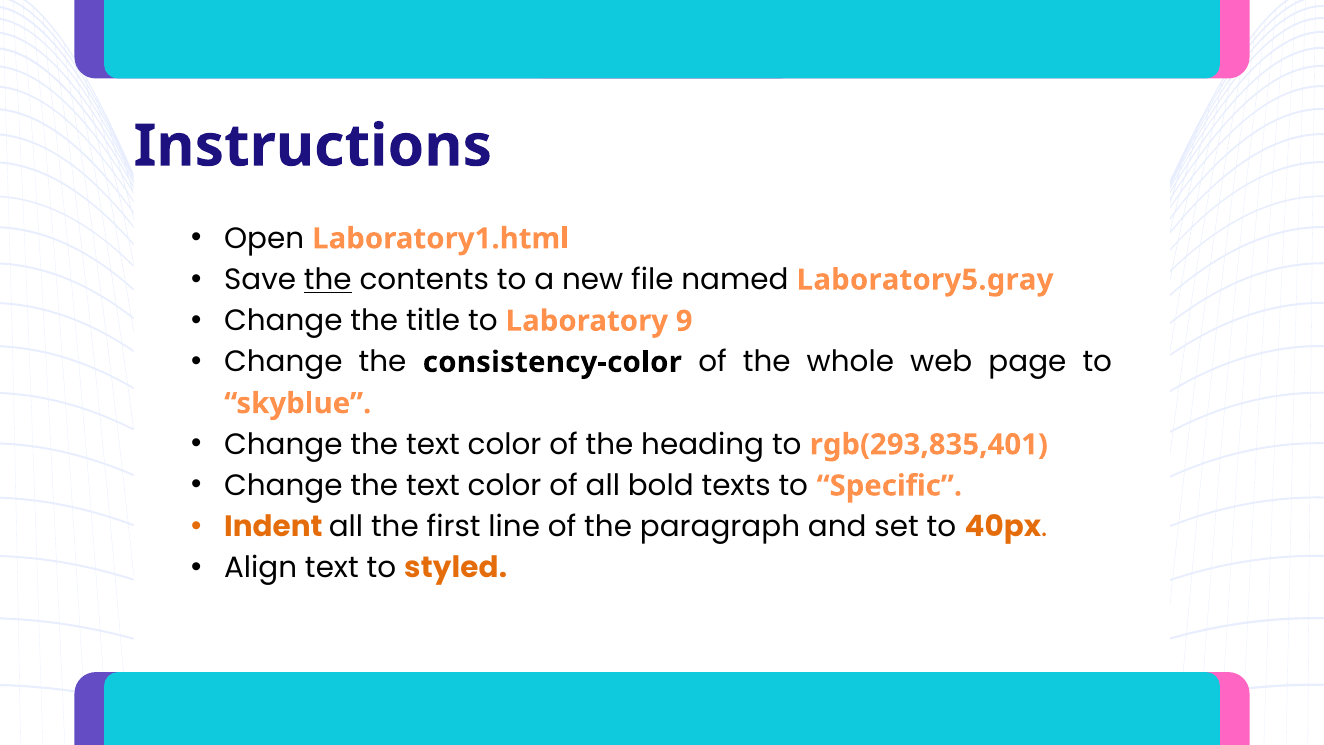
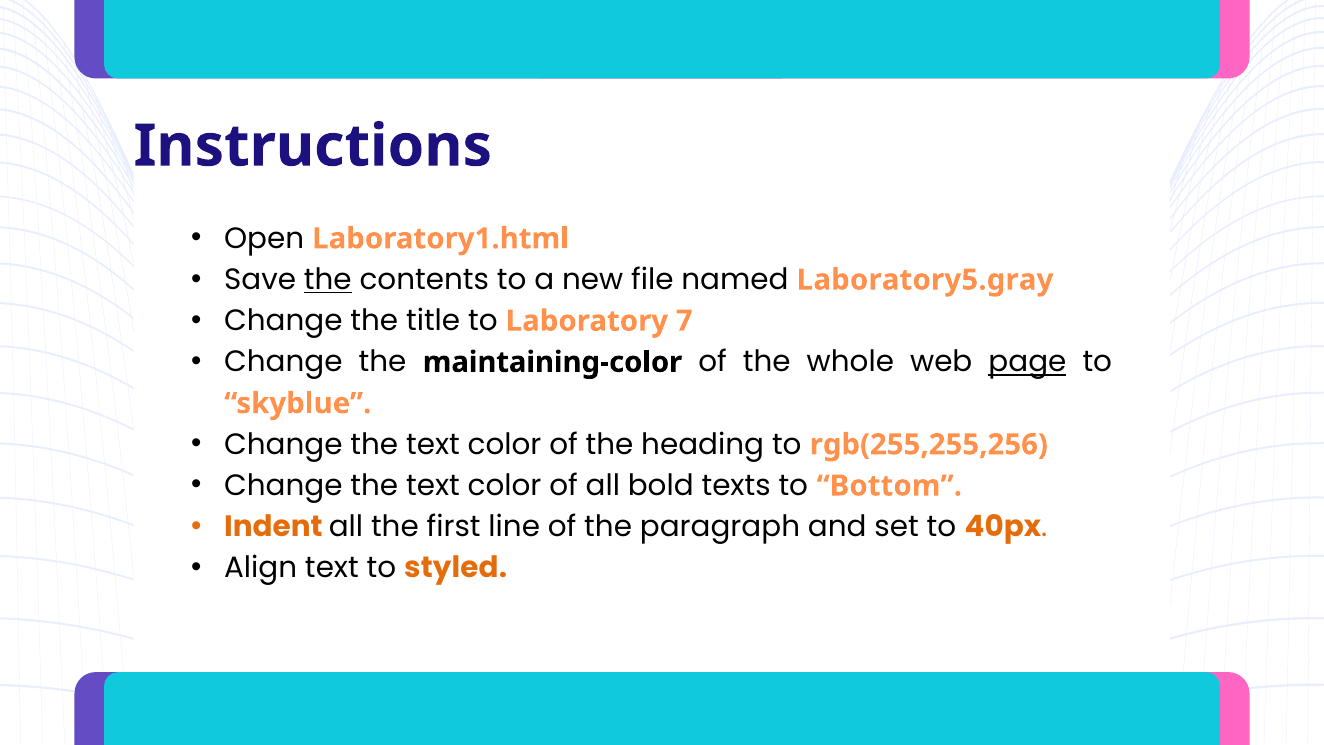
9: 9 -> 7 (684, 321)
consistency-color: consistency-color -> maintaining-color (553, 362)
page underline: none -> present (1027, 362)
rgb(293,835,401: rgb(293,835,401 -> rgb(255,255,256 (929, 444)
Specific: Specific -> Bottom (889, 486)
